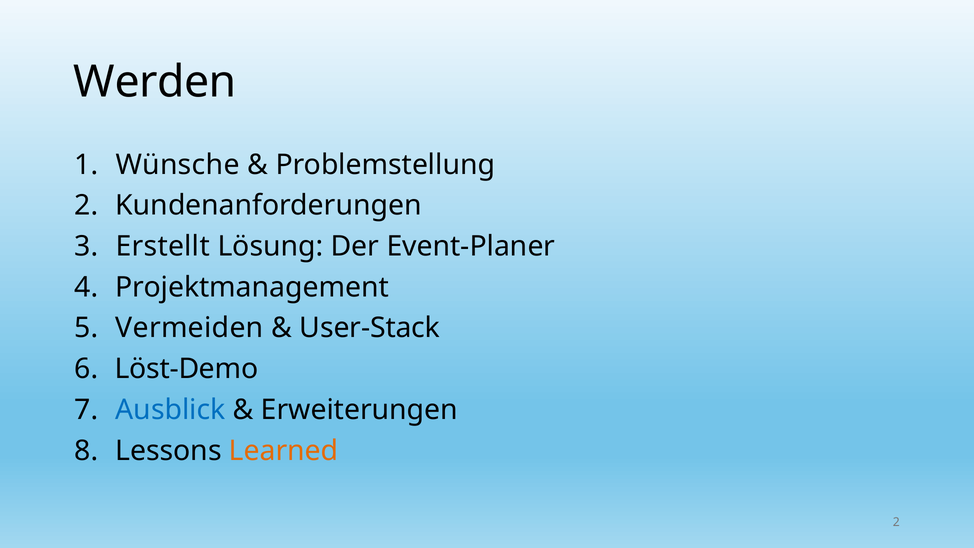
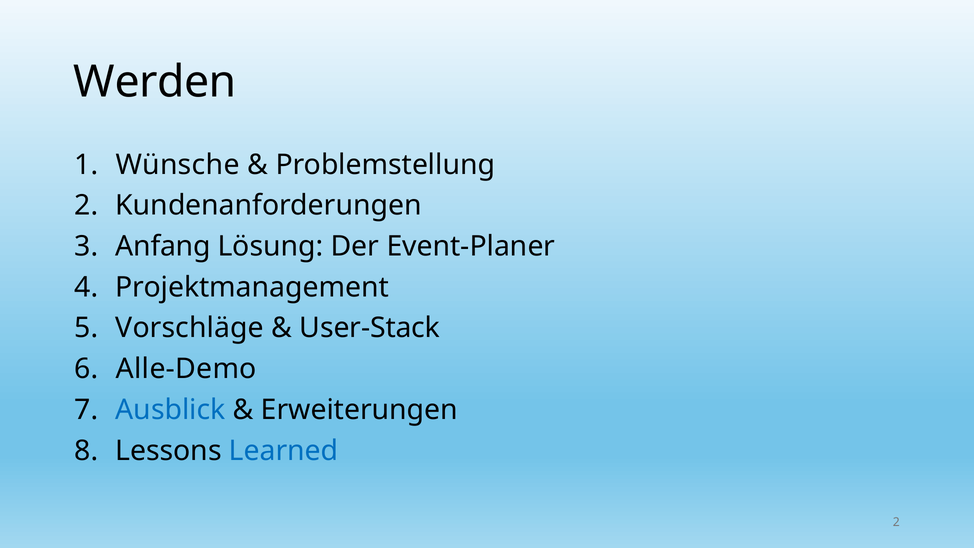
Erstellt: Erstellt -> Anfang (163, 246)
Vermeiden: Vermeiden -> Vorschläge (190, 328)
Löst-Demo: Löst-Demo -> Alle-Demo (186, 369)
Learned colour: orange -> blue (284, 451)
